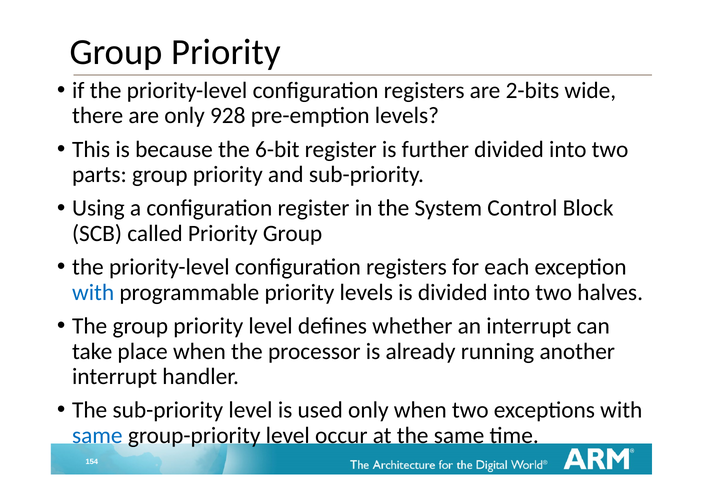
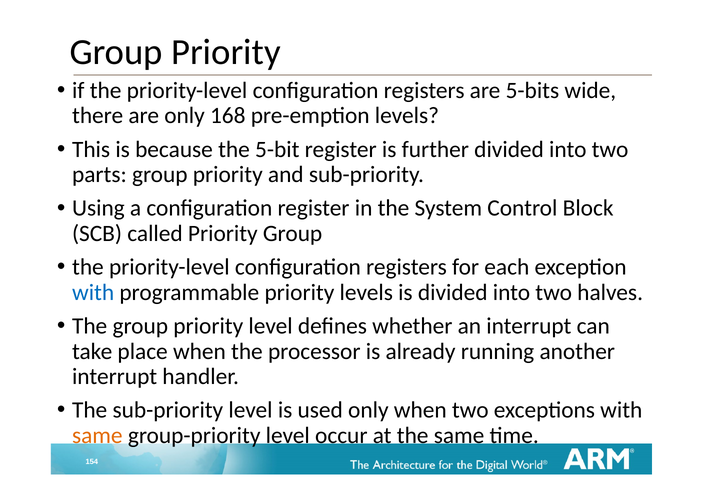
2-bits: 2-bits -> 5-bits (532, 90)
928: 928 -> 168 (228, 116)
6-bit: 6-bit -> 5-bit (277, 149)
same colour: blue -> orange (97, 435)
